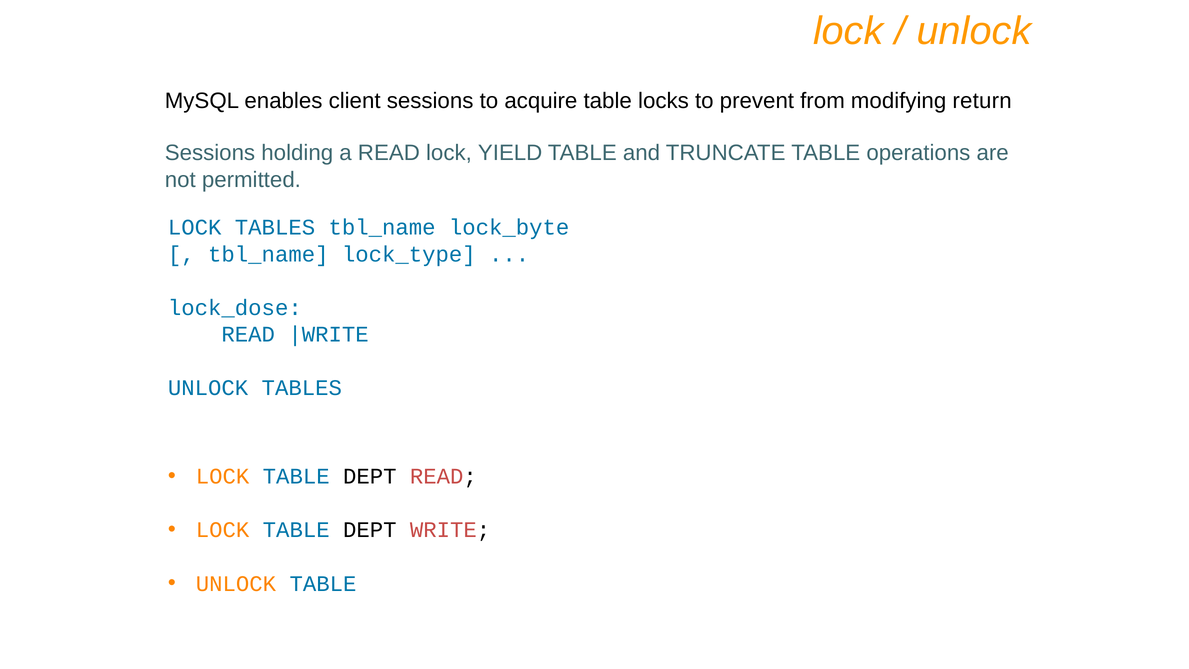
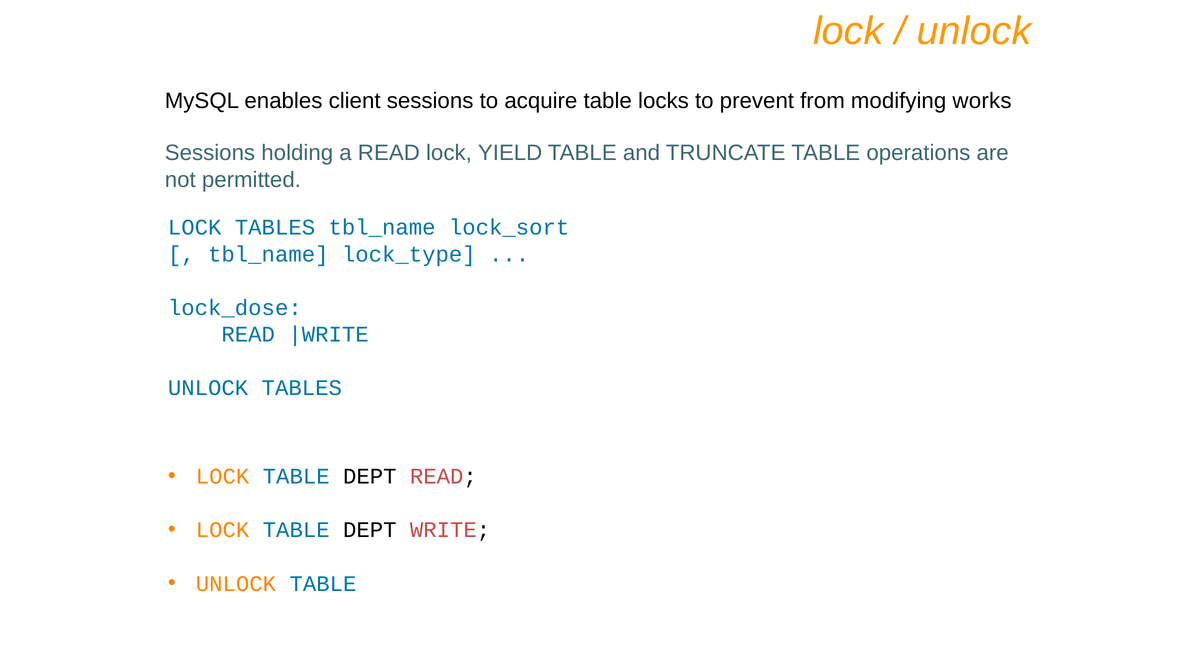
return: return -> works (982, 101)
lock_byte: lock_byte -> lock_sort (509, 227)
